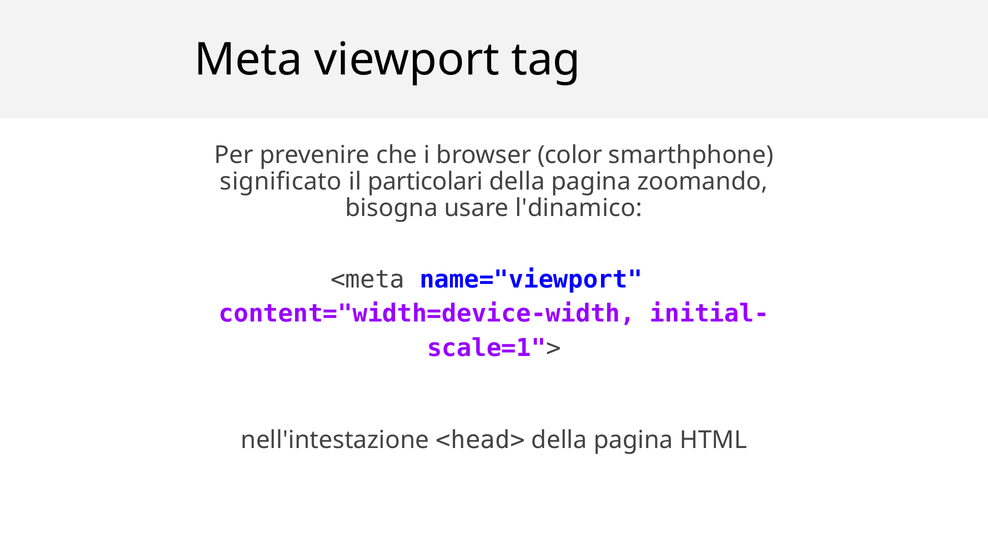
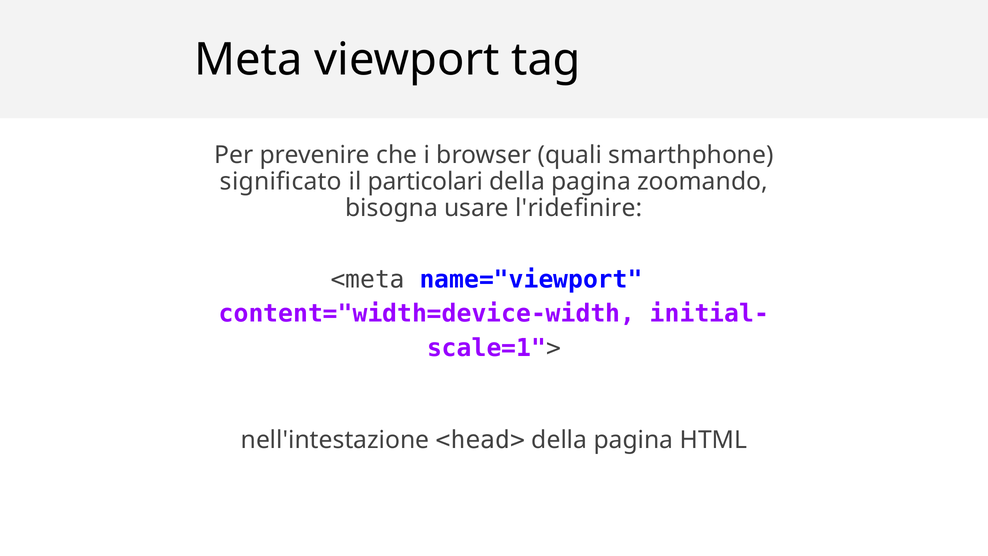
color: color -> quali (570, 155)
l'dinamico: l'dinamico -> l'ridefinire (579, 208)
